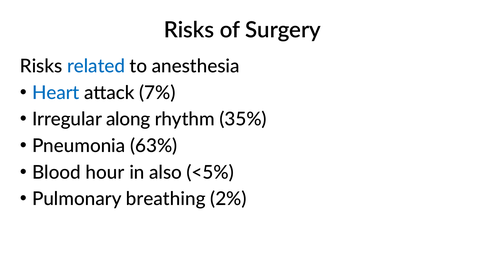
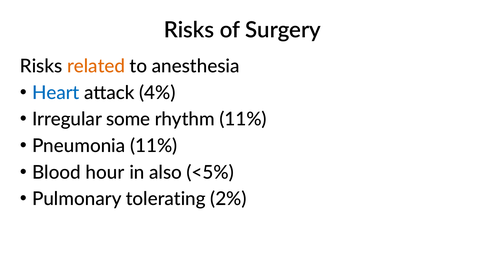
related colour: blue -> orange (96, 66)
7%: 7% -> 4% (157, 93)
along: along -> some (128, 119)
rhythm 35%: 35% -> 11% (243, 119)
Pneumonia 63%: 63% -> 11% (154, 146)
breathing: breathing -> tolerating (166, 199)
